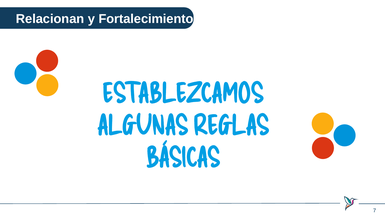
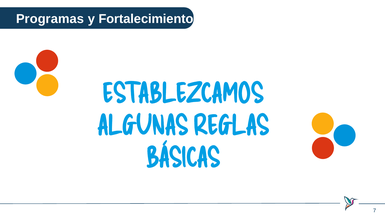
Relacionan: Relacionan -> Programas (50, 19)
